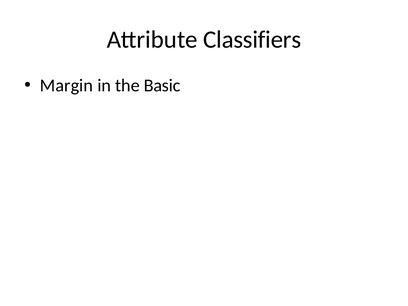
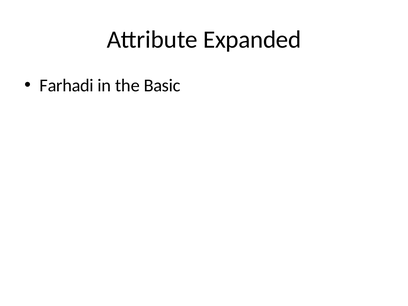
Classifiers: Classifiers -> Expanded (252, 39)
Margin: Margin -> Farhadi (67, 86)
